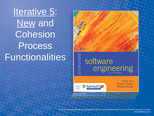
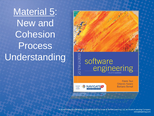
Iterative: Iterative -> Material (30, 12)
New underline: present -> none (26, 23)
Functionalities: Functionalities -> Understanding (35, 57)
